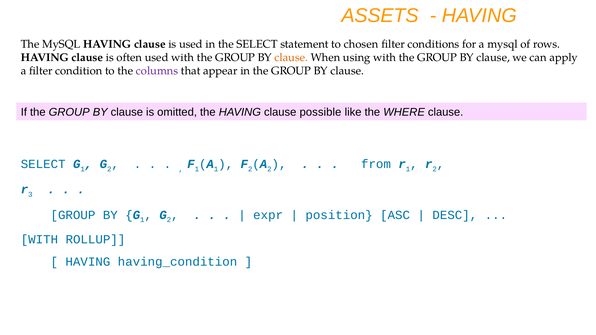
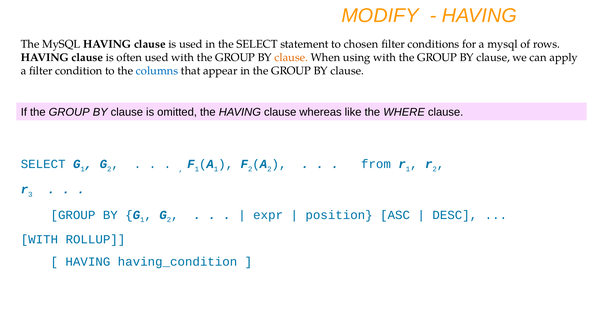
ASSETS: ASSETS -> MODIFY (380, 16)
columns colour: purple -> blue (157, 71)
possible: possible -> whereas (321, 112)
